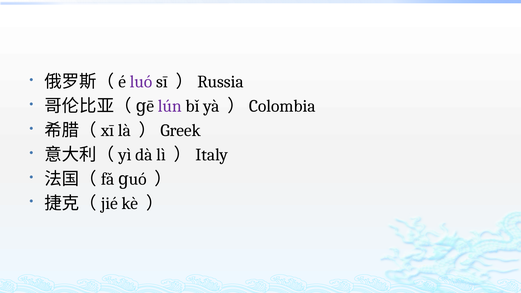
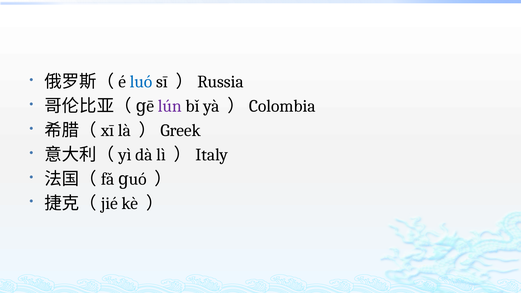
luó colour: purple -> blue (141, 82)
